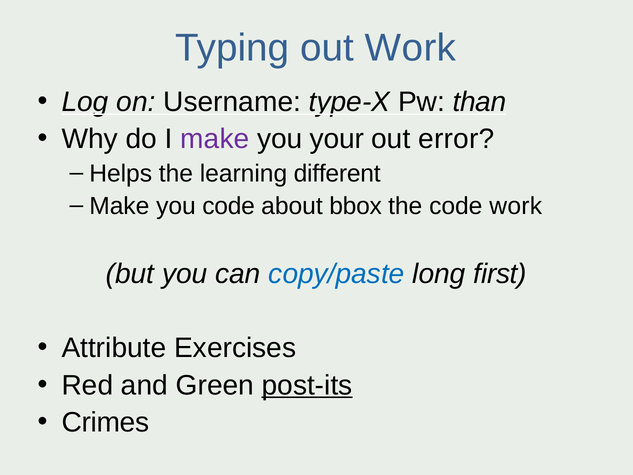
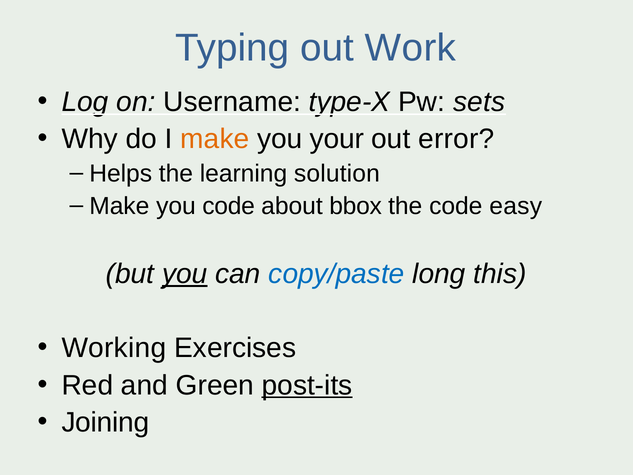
than: than -> sets (479, 102)
make colour: purple -> orange (215, 139)
different: different -> solution (337, 173)
code work: work -> easy (516, 206)
you underline: none -> present (185, 274)
first: first -> this (500, 274)
Attribute: Attribute -> Working (114, 348)
Crimes: Crimes -> Joining (105, 422)
